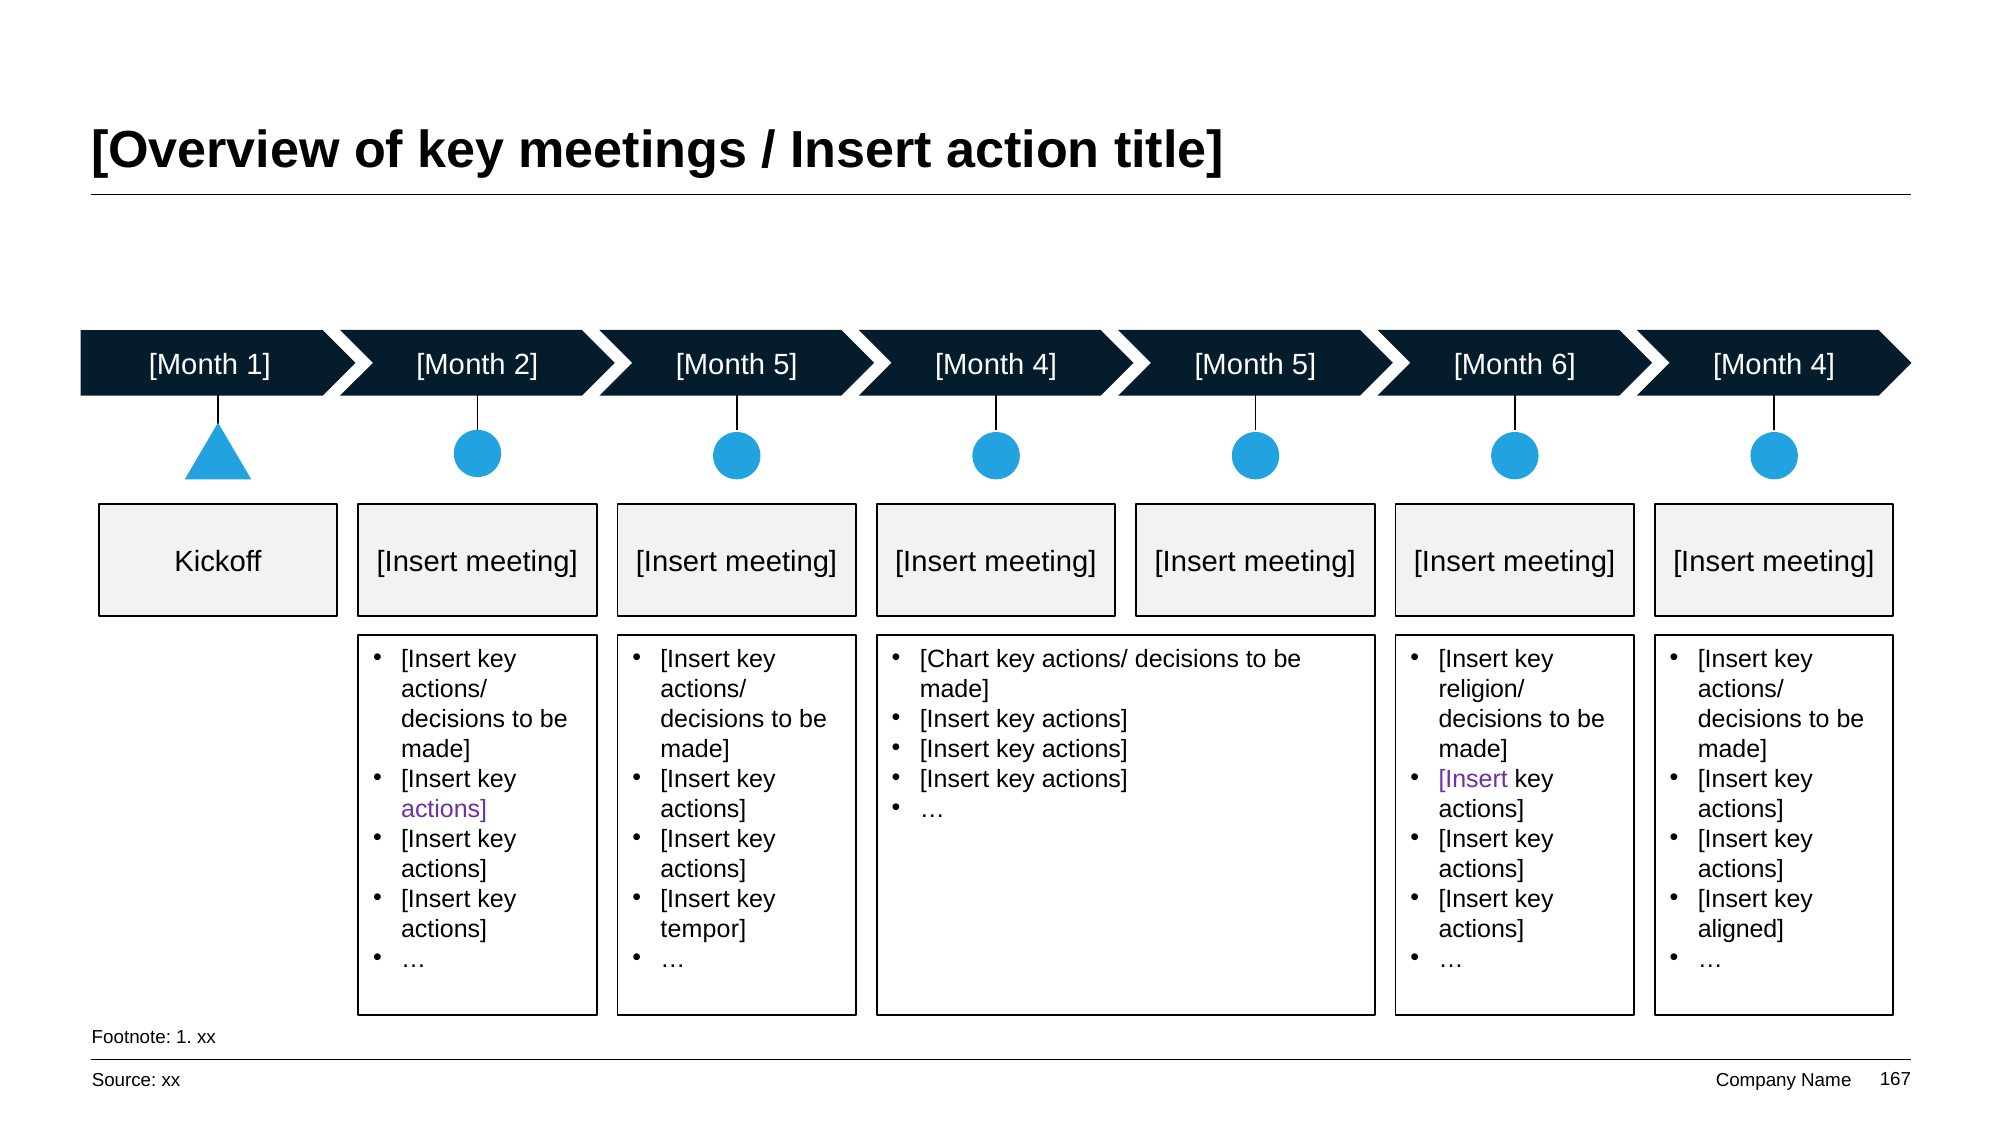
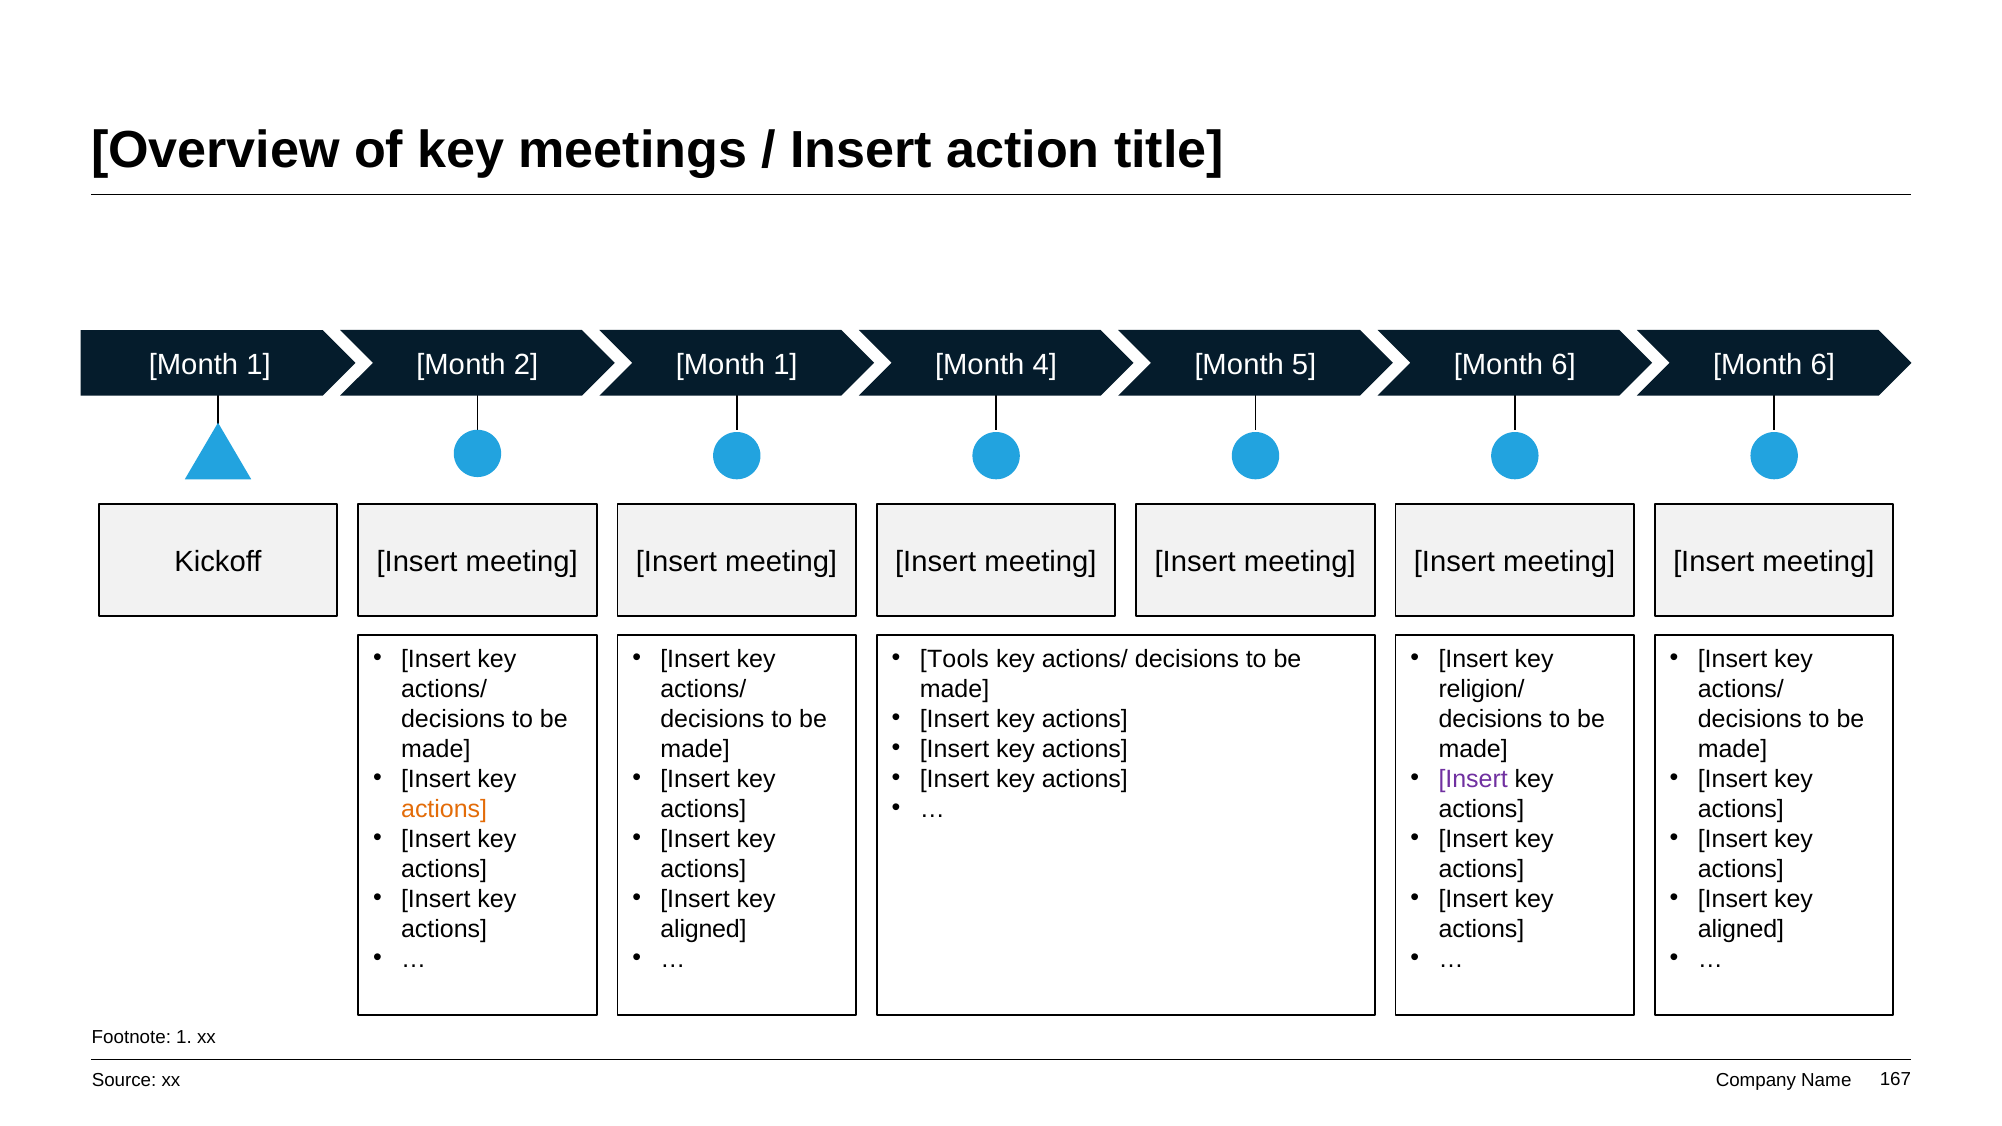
2 Month 5: 5 -> 1 (785, 365)
6 Month 4: 4 -> 6 (1823, 365)
Chart: Chart -> Tools (954, 659)
actions colour: purple -> orange (444, 809)
tempor: tempor -> aligned (704, 929)
